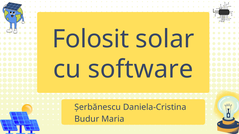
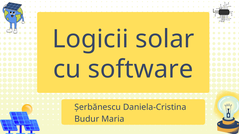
Folosit: Folosit -> Logicii (90, 39)
